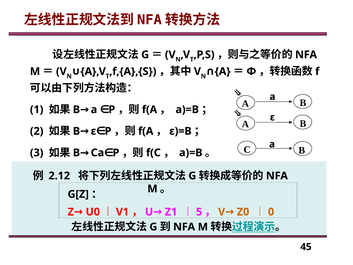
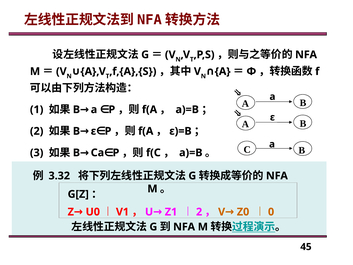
2.12: 2.12 -> 3.32 (59, 176)
5: 5 -> 2 (199, 212)
